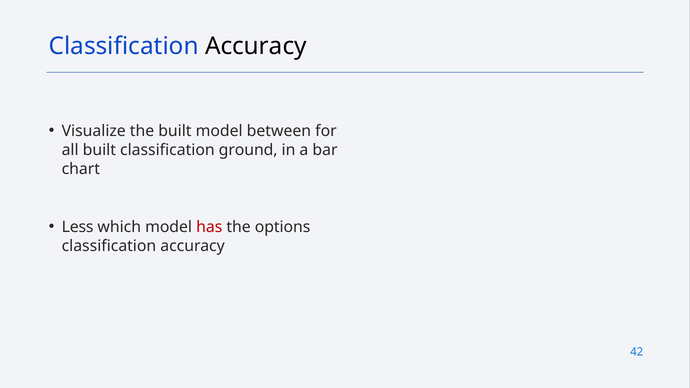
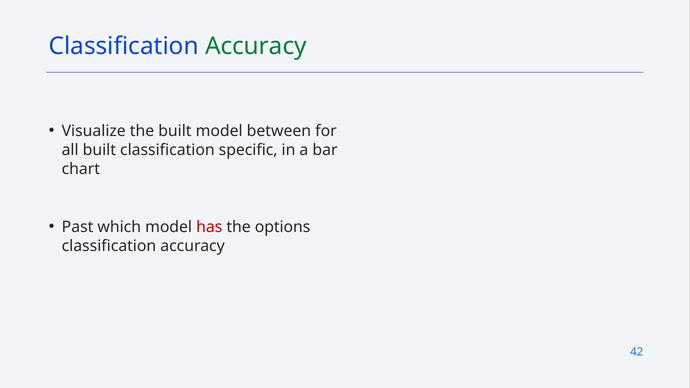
Accuracy colour: black -> green (256, 46)
ground: ground -> specific (248, 150)
Less: Less -> Past (78, 227)
